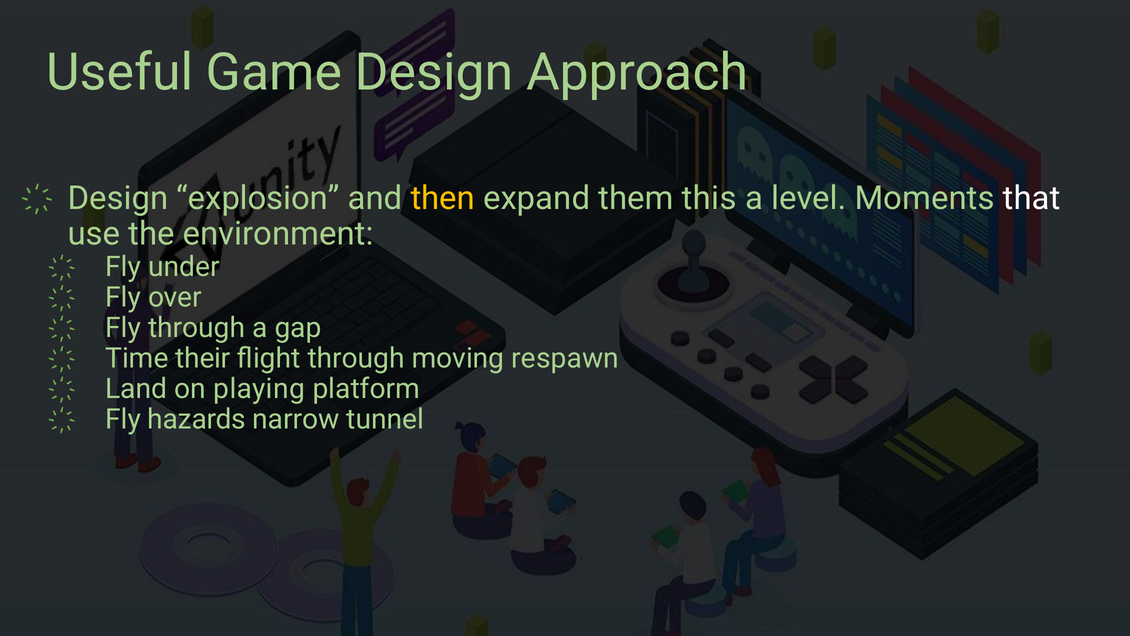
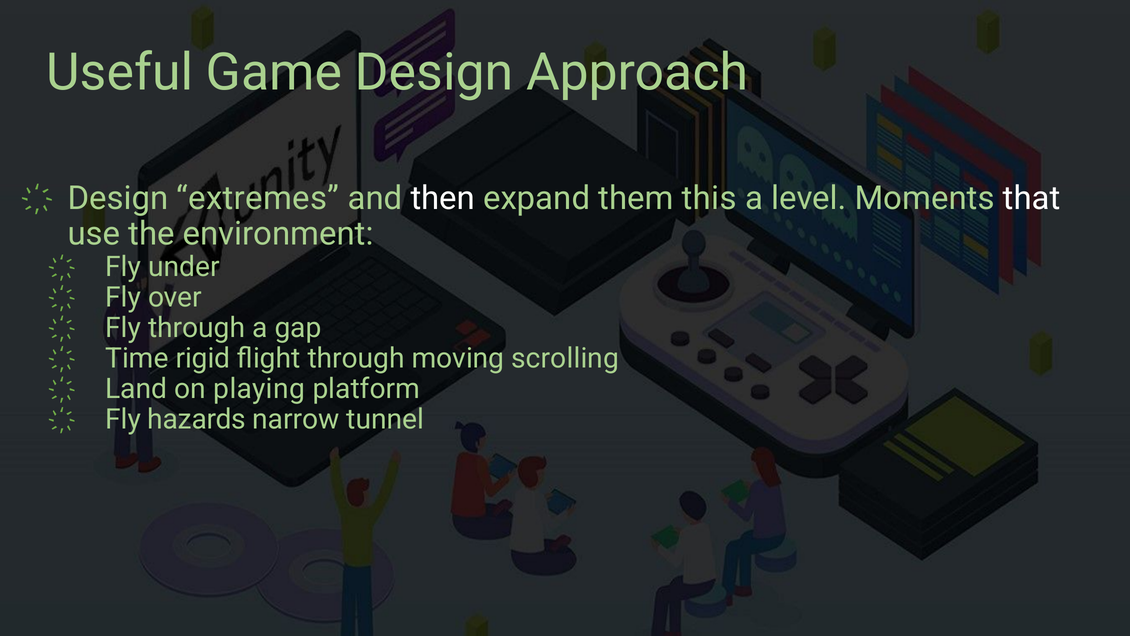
explosion: explosion -> extremes (258, 198)
then colour: yellow -> white (443, 198)
their: their -> rigid (203, 358)
respawn: respawn -> scrolling (565, 358)
